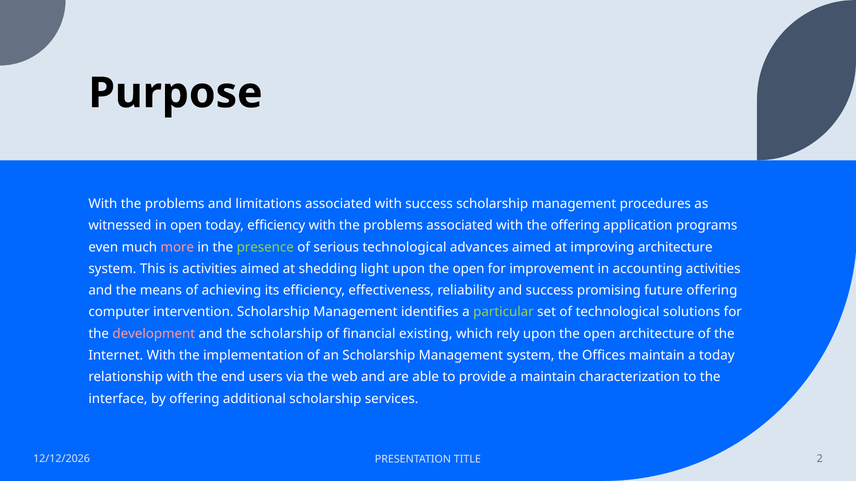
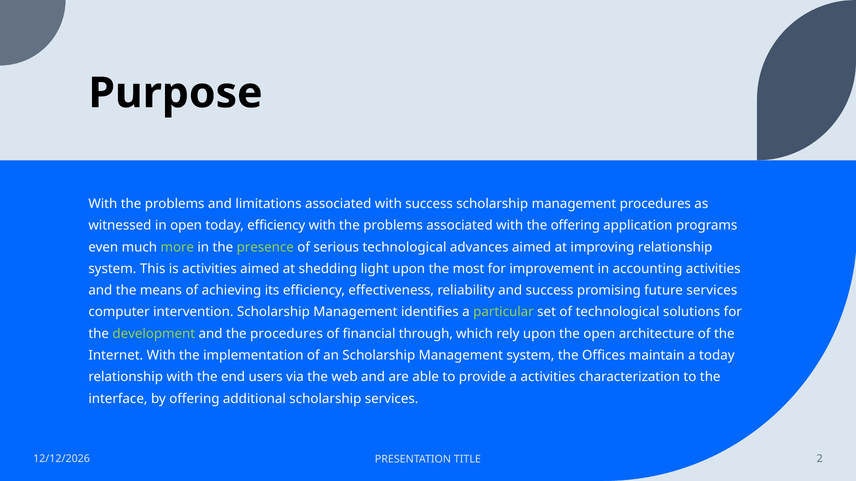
more colour: pink -> light green (177, 247)
improving architecture: architecture -> relationship (675, 247)
light upon the open: open -> most (469, 269)
future offering: offering -> services (712, 291)
development colour: pink -> light green (154, 334)
the scholarship: scholarship -> procedures (287, 334)
existing: existing -> through (426, 334)
a maintain: maintain -> activities (548, 377)
